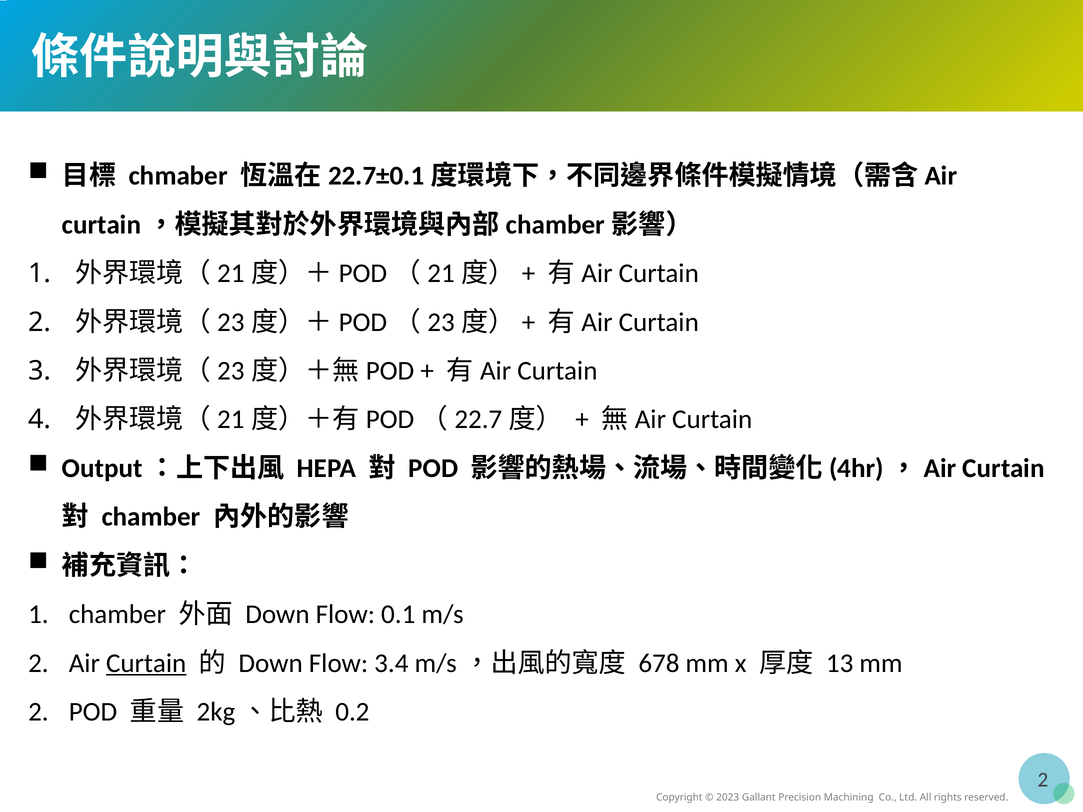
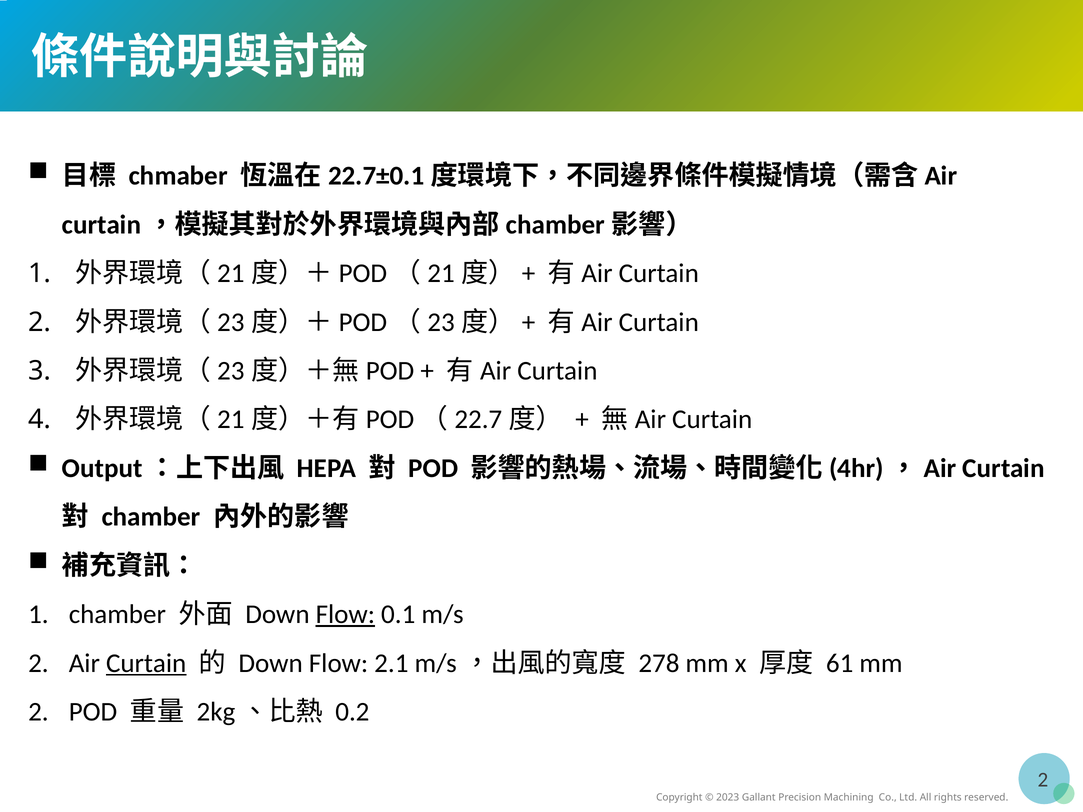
Flow underline: none -> present (345, 615)
3.4: 3.4 -> 2.1 (391, 663)
678: 678 -> 278 (659, 663)
13: 13 -> 61 (840, 663)
